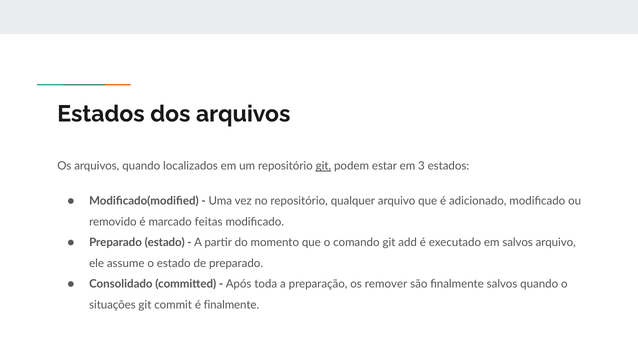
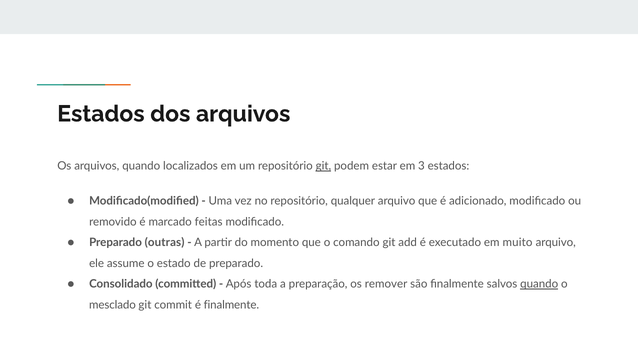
Preparado estado: estado -> outras (165, 242)
em salvos: salvos -> muito (518, 242)
quando underline: none -> present (539, 284)
situações: situações -> mesclado (112, 305)
